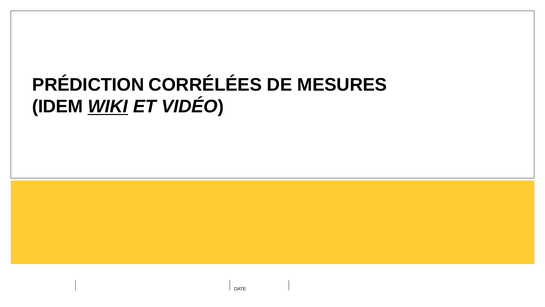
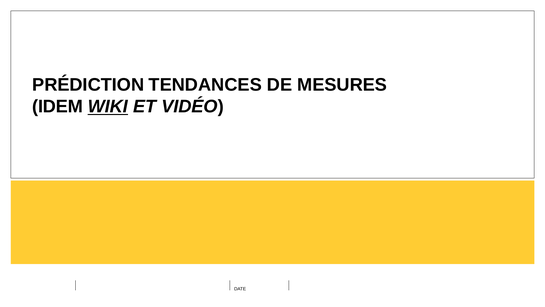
CORRÉLÉES: CORRÉLÉES -> TENDANCES (205, 85)
